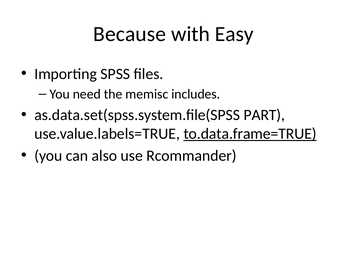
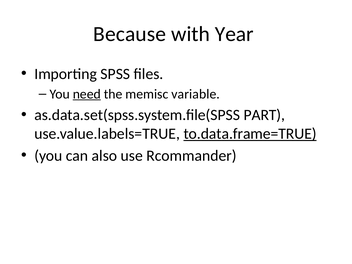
Easy: Easy -> Year (234, 34)
need underline: none -> present (87, 94)
includes: includes -> variable (196, 94)
